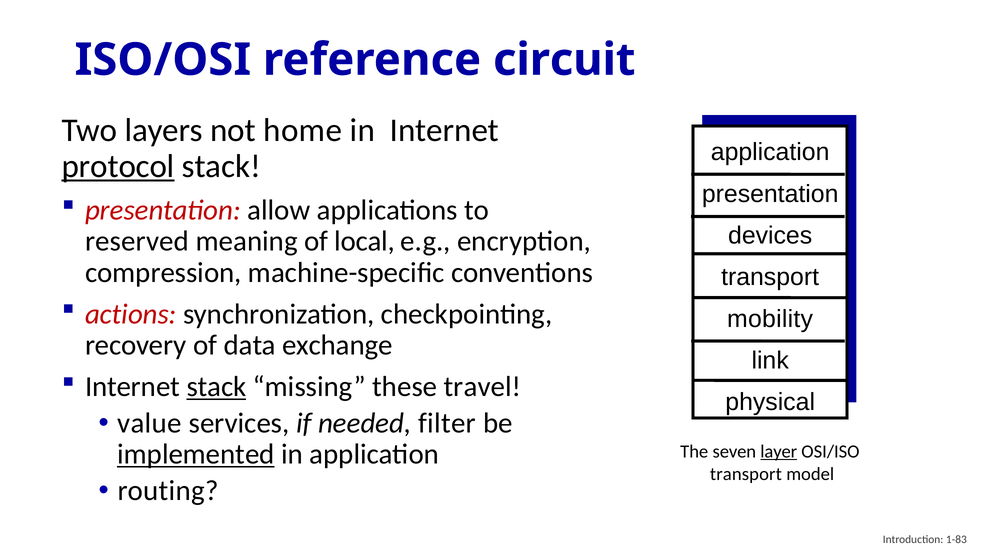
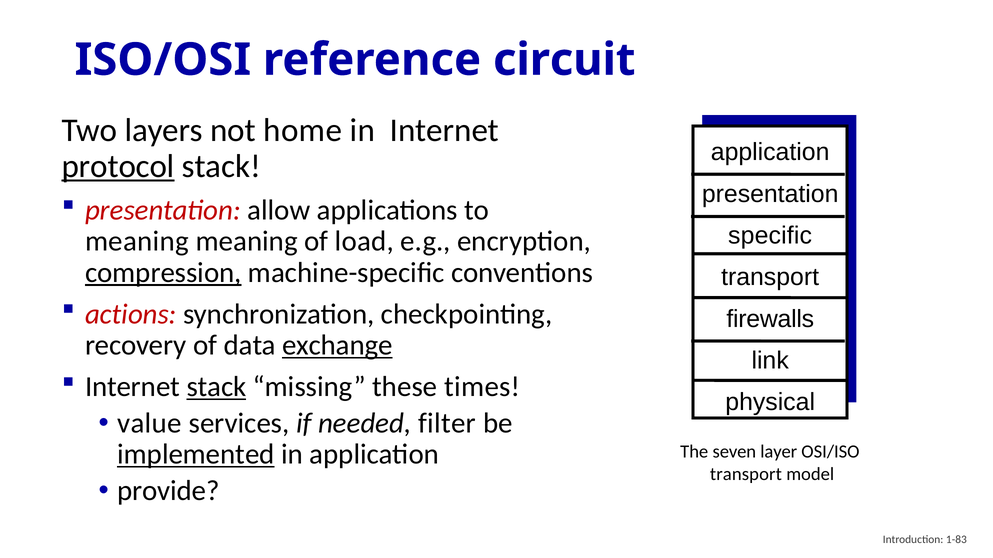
devices: devices -> specific (770, 236)
reserved: reserved -> meaning (137, 242)
local: local -> load (364, 242)
compression underline: none -> present (163, 273)
mobility: mobility -> firewalls (770, 319)
exchange underline: none -> present (337, 346)
travel: travel -> times (482, 387)
layer underline: present -> none (779, 452)
routing: routing -> provide (168, 491)
